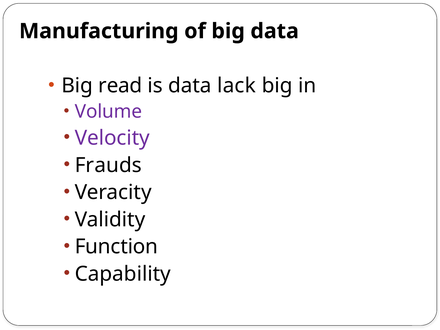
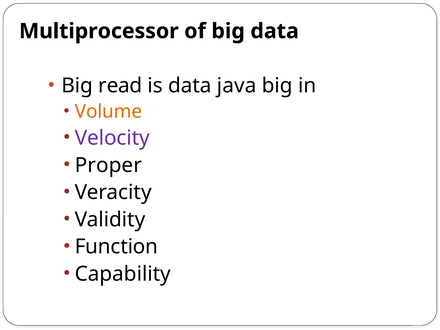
Manufacturing: Manufacturing -> Multiprocessor (99, 31)
lack: lack -> java (237, 86)
Volume colour: purple -> orange (108, 112)
Frauds: Frauds -> Proper (108, 165)
